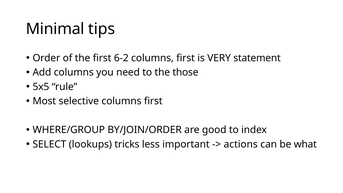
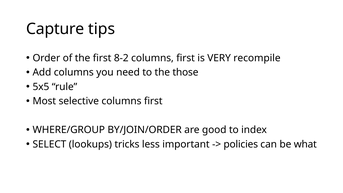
Minimal: Minimal -> Capture (55, 29)
6-2: 6-2 -> 8-2 (121, 58)
statement: statement -> recompile (257, 58)
actions: actions -> policies (241, 144)
